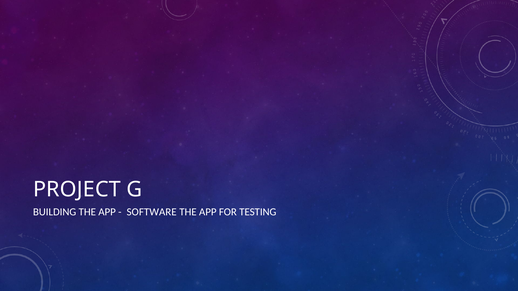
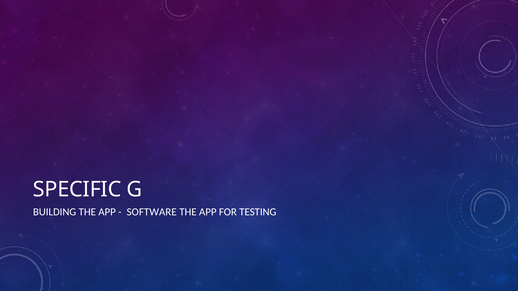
PROJECT: PROJECT -> SPECIFIC (77, 190)
